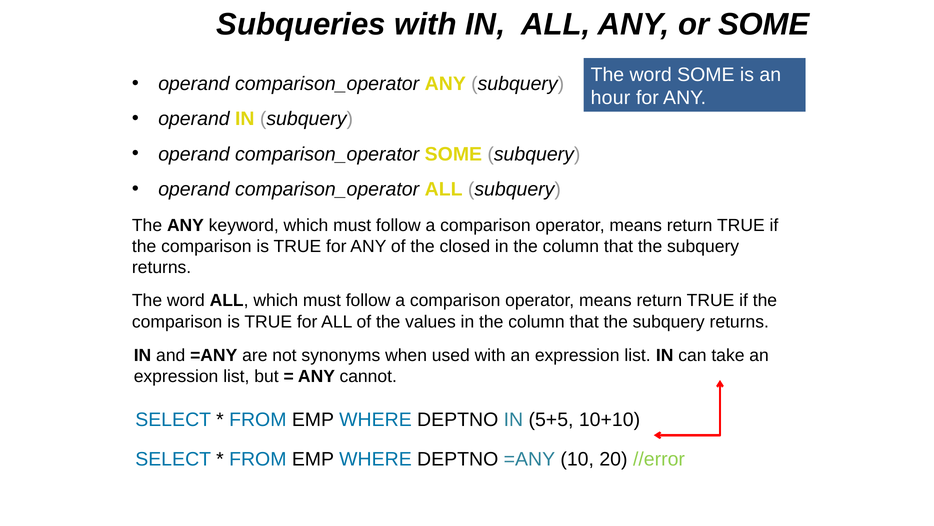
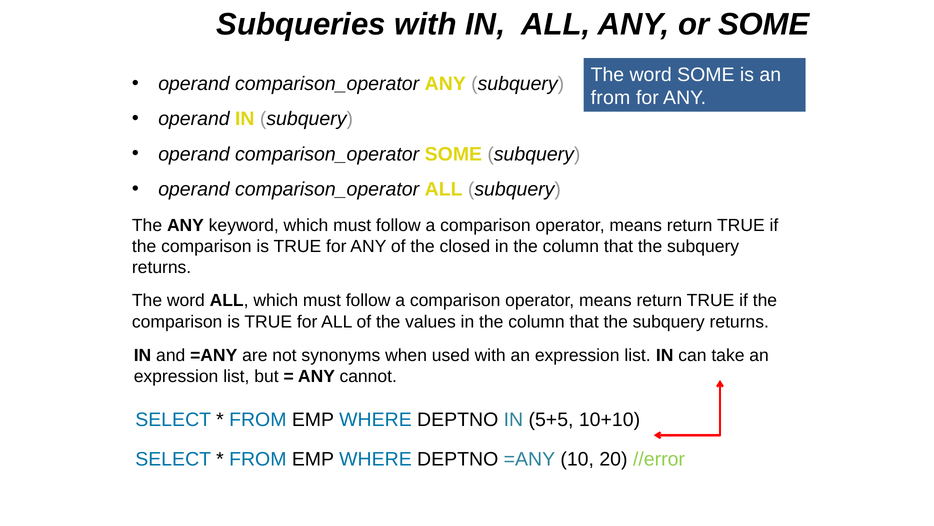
hour: hour -> from (610, 98)
